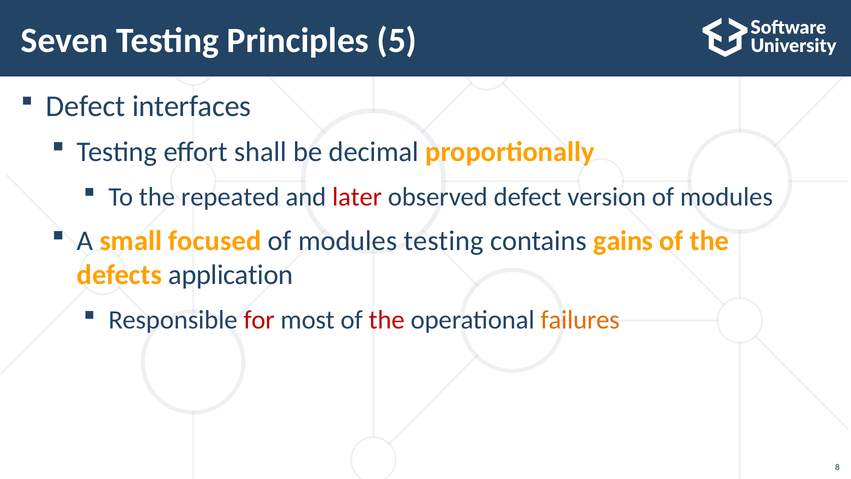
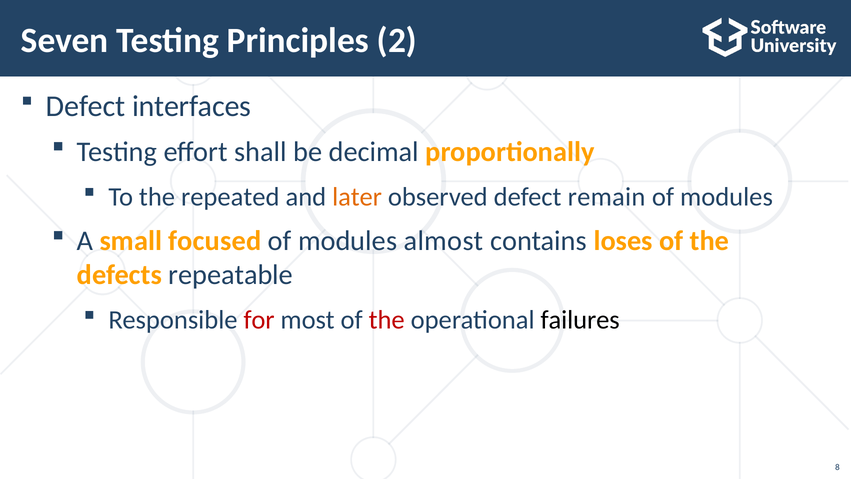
5: 5 -> 2 (397, 40)
later colour: red -> orange (357, 197)
version: version -> remain (607, 197)
modules testing: testing -> almost (444, 241)
gains: gains -> loses (623, 241)
application: application -> repeatable (231, 275)
failures colour: orange -> black (580, 320)
